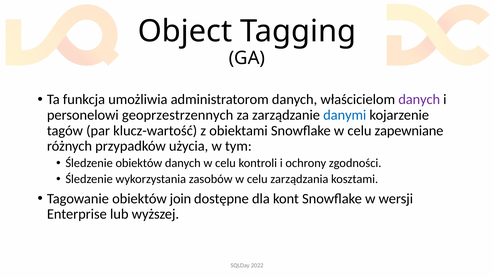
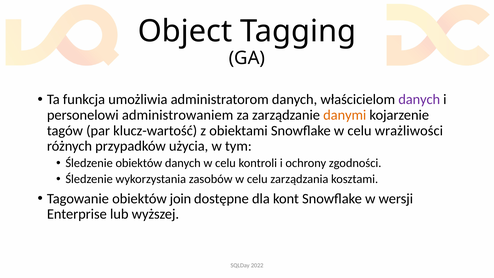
geoprzestrzennych: geoprzestrzennych -> administrowaniem (178, 115)
danymi colour: blue -> orange (345, 115)
zapewniane: zapewniane -> wrażliwości (409, 131)
